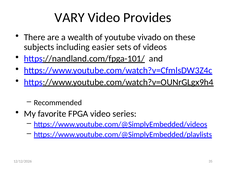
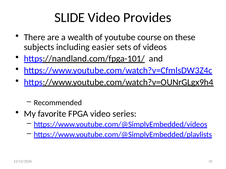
VARY: VARY -> SLIDE (70, 18)
vivado: vivado -> course (149, 37)
